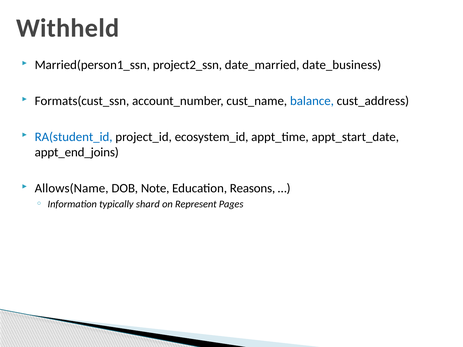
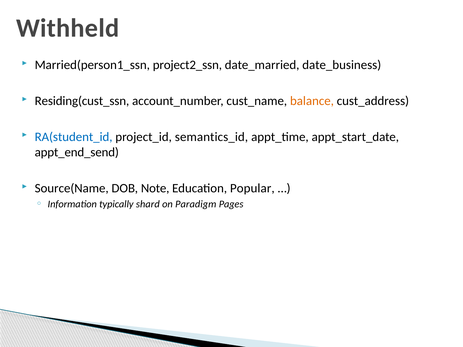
Formats(cust_ssn: Formats(cust_ssn -> Residing(cust_ssn (82, 101)
balance colour: blue -> orange (312, 101)
ecosystem_id: ecosystem_id -> semantics_id (211, 137)
appt_end_joins: appt_end_joins -> appt_end_send (77, 152)
Allows(Name: Allows(Name -> Source(Name (72, 188)
Reasons: Reasons -> Popular (252, 188)
Represent: Represent -> Paradigm (196, 204)
